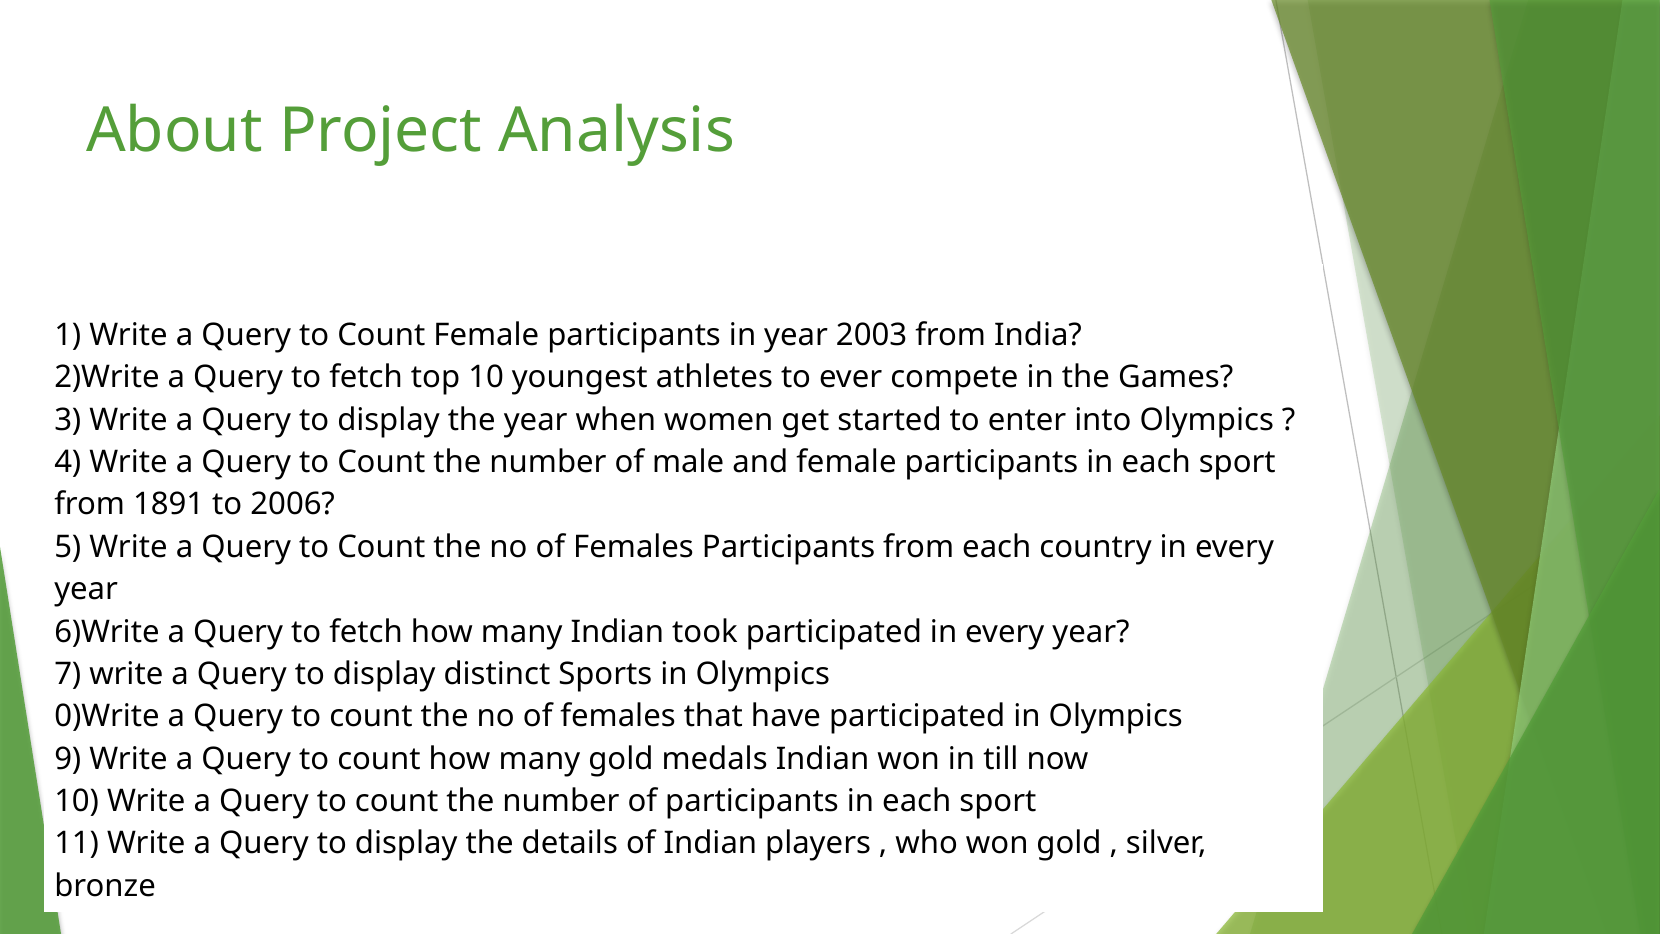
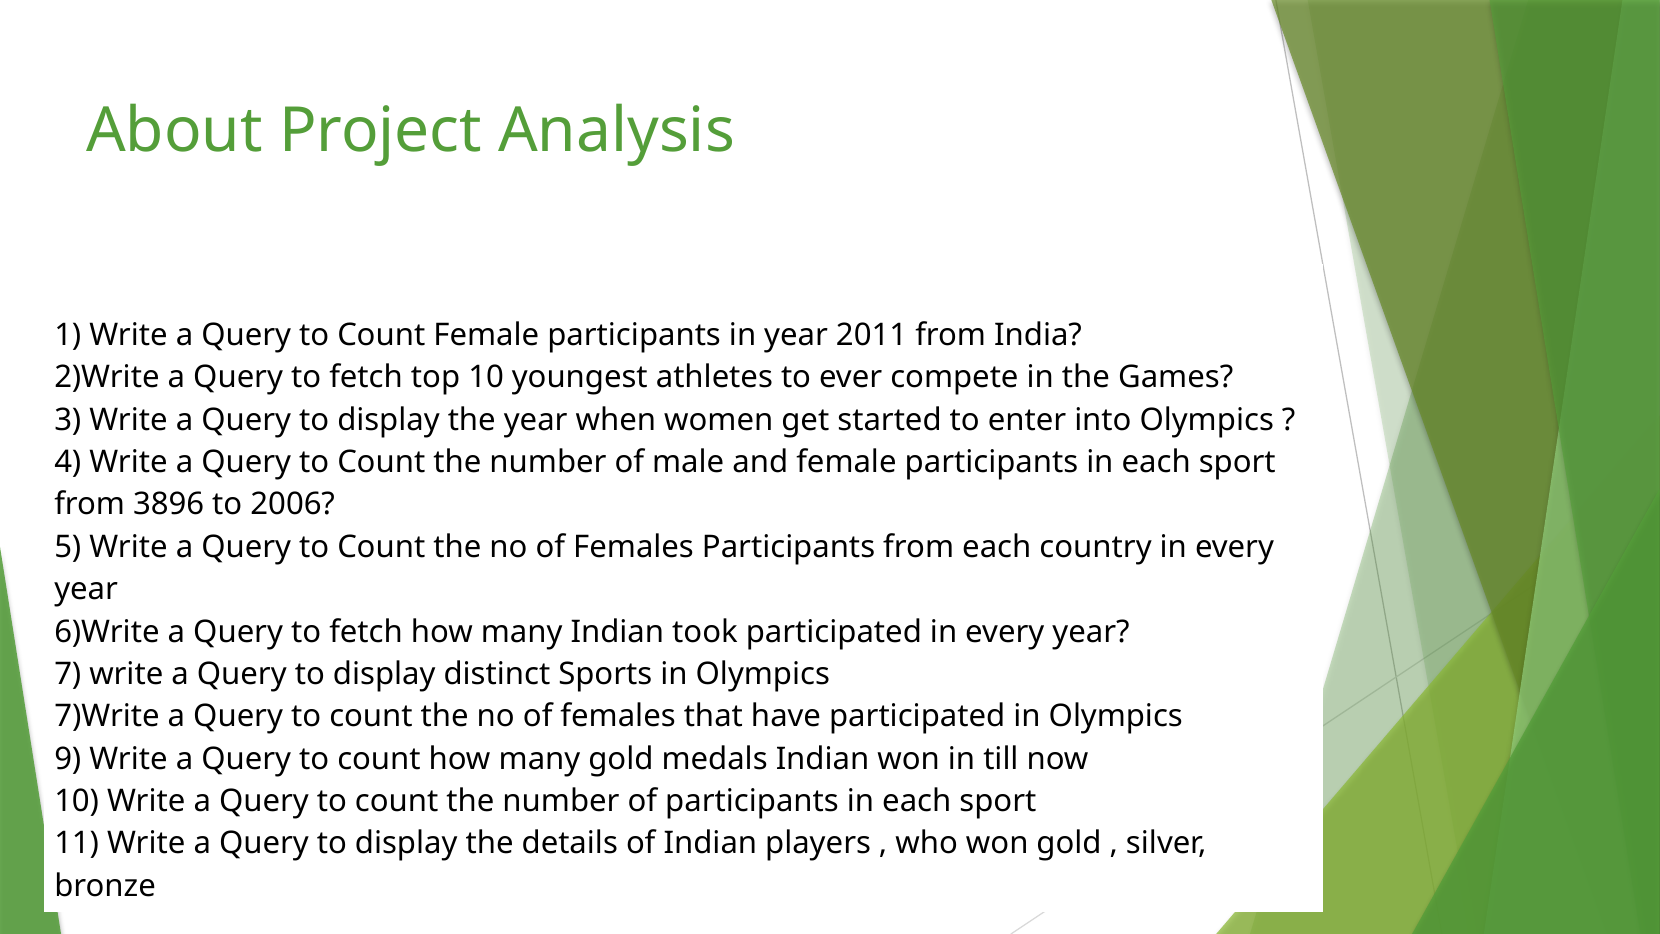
2003: 2003 -> 2011 (872, 335)
1891: 1891 -> 3896 (169, 505)
0)Write: 0)Write -> 7)Write (107, 716)
